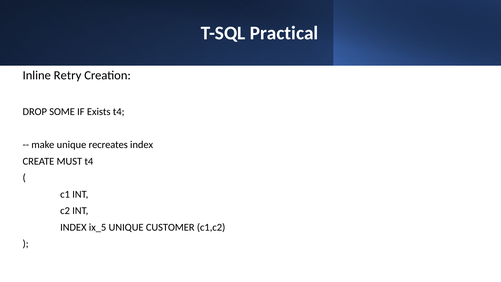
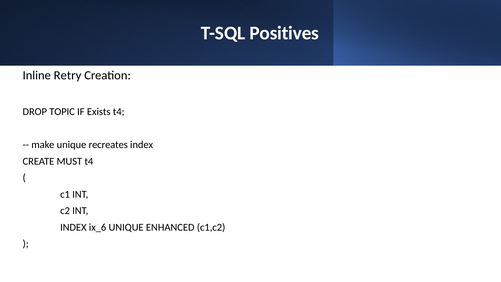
Practical: Practical -> Positives (284, 33)
SOME: SOME -> TOPIC (62, 112)
ix_5: ix_5 -> ix_6 (98, 227)
CUSTOMER: CUSTOMER -> ENHANCED (170, 227)
